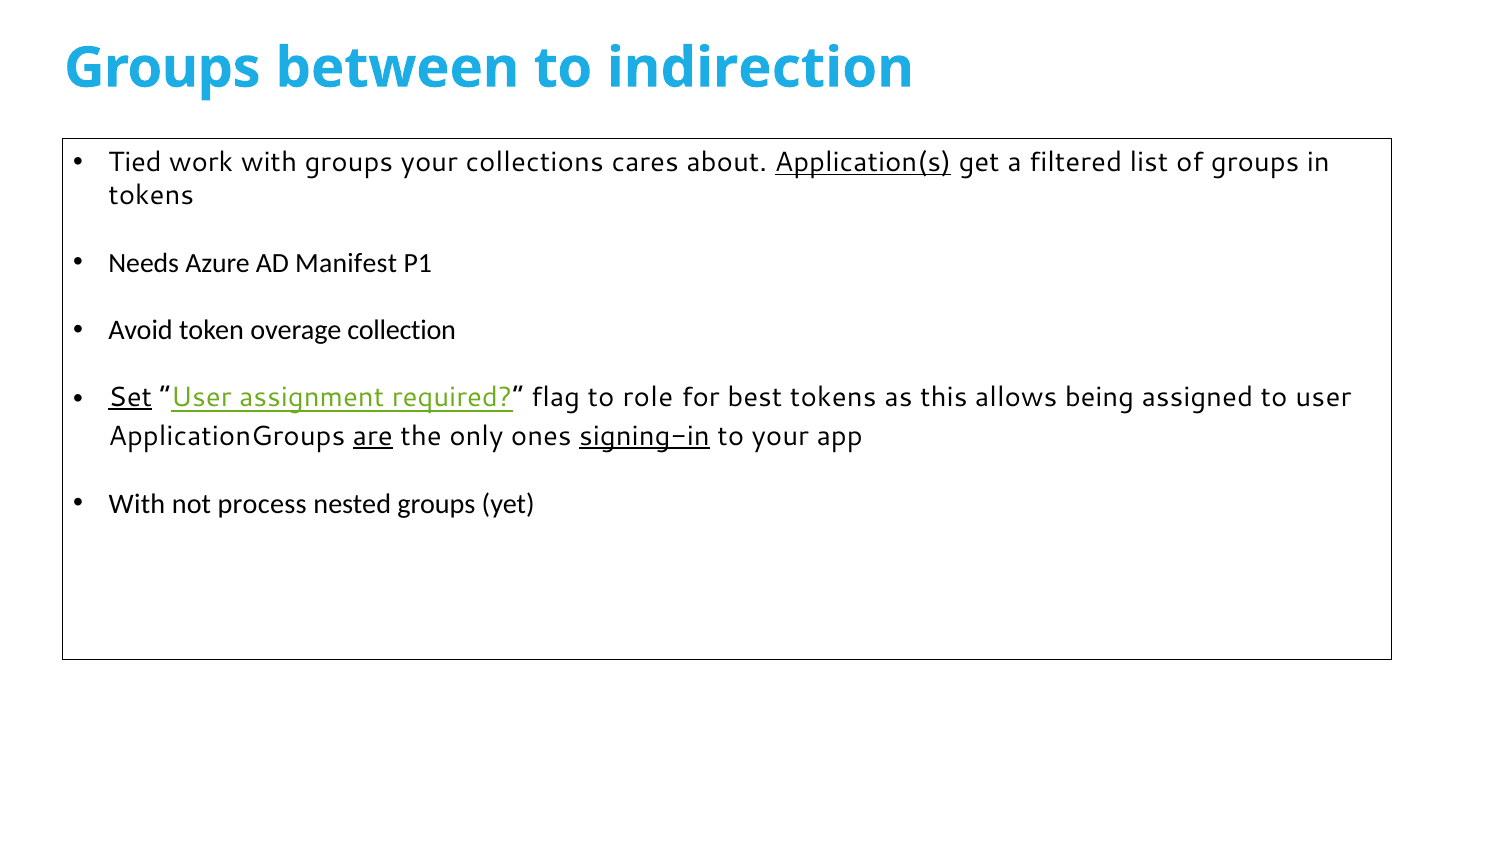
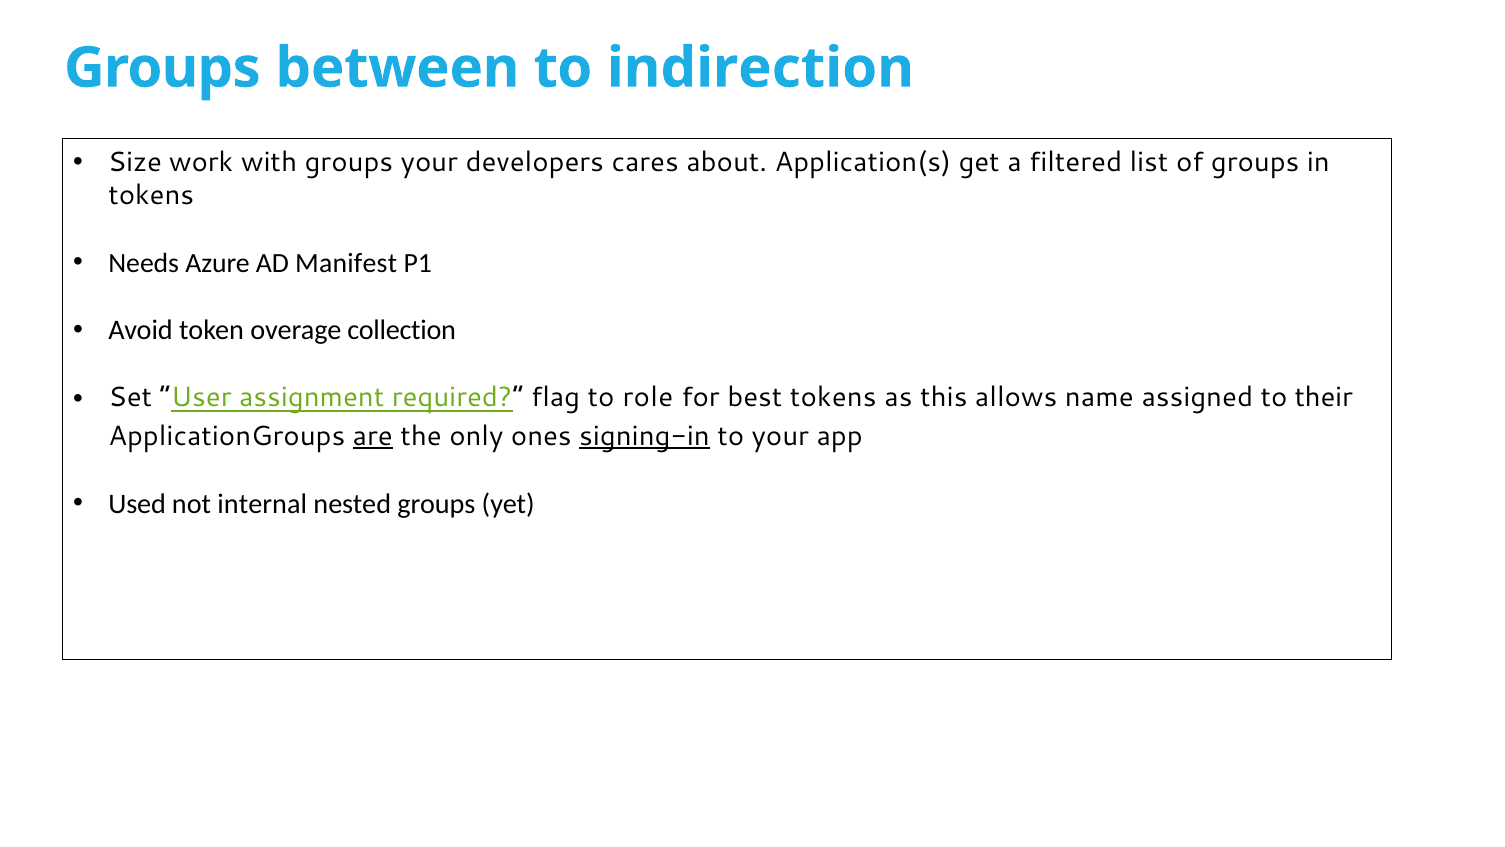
Tied: Tied -> Size (135, 162)
collections: collections -> developers (535, 162)
Application(s underline: present -> none (863, 162)
Set underline: present -> none (130, 397)
being: being -> name (1099, 397)
to user: user -> their (1324, 397)
With: With -> Used (137, 504)
process: process -> internal (262, 504)
